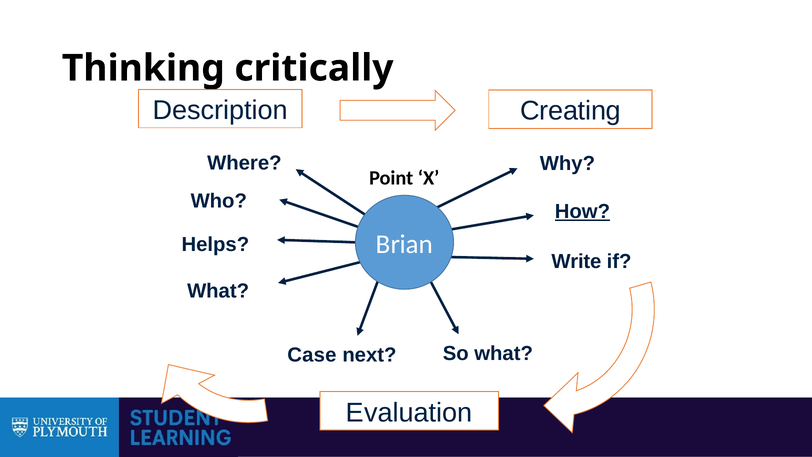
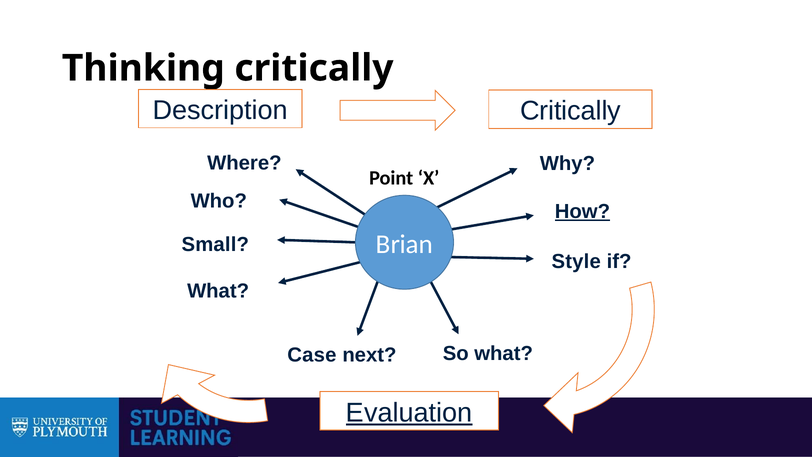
Creating: Creating -> Critically (570, 111)
Helps: Helps -> Small (215, 244)
Write: Write -> Style (576, 262)
Evaluation underline: none -> present (409, 413)
